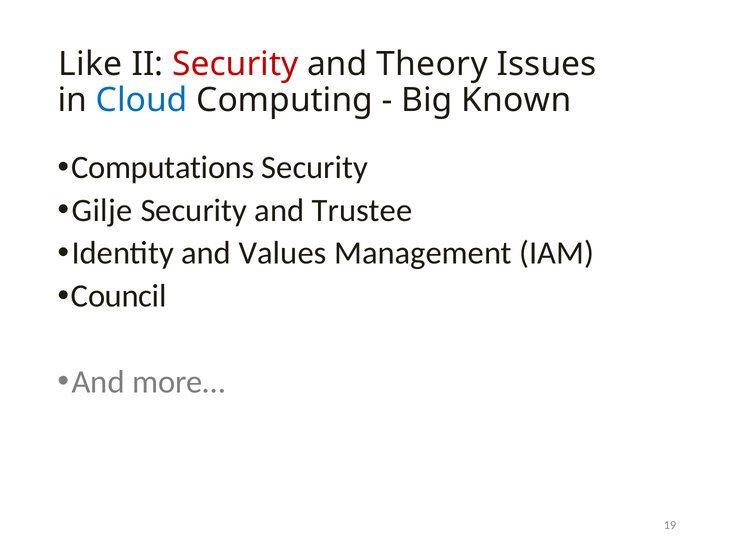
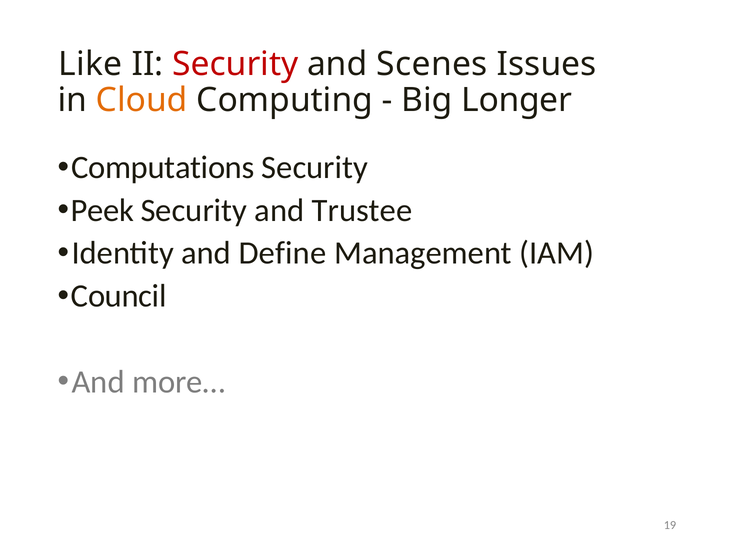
Theory: Theory -> Scenes (432, 64)
Cloud colour: blue -> orange (142, 100)
Known: Known -> Longer (517, 100)
Gilje: Gilje -> Peek (102, 211)
Values: Values -> Define (283, 253)
